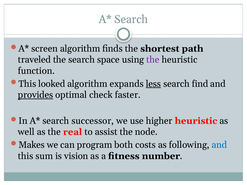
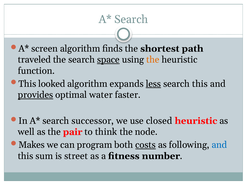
space underline: none -> present (108, 60)
the colour: purple -> orange (153, 60)
search find: find -> this (200, 84)
check: check -> water (101, 95)
higher: higher -> closed (159, 121)
real: real -> pair (73, 132)
assist: assist -> think (106, 132)
costs underline: none -> present (146, 145)
vision: vision -> street (76, 156)
